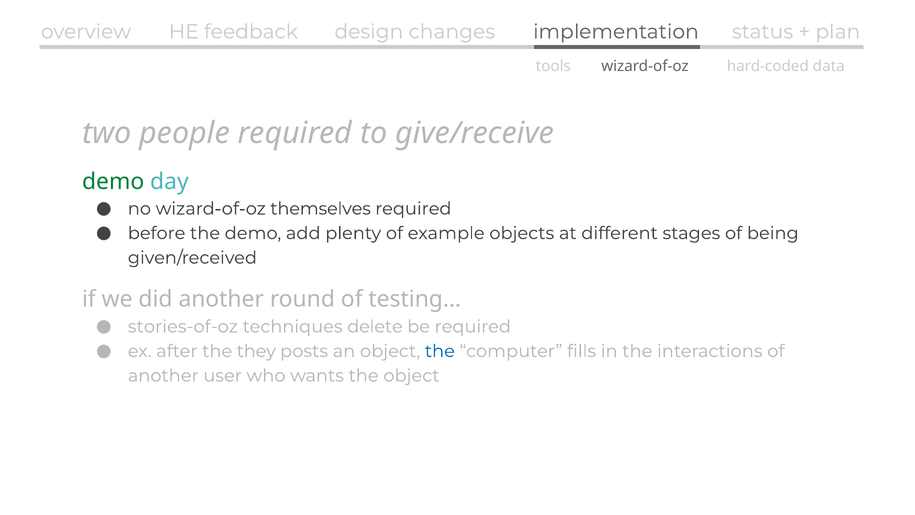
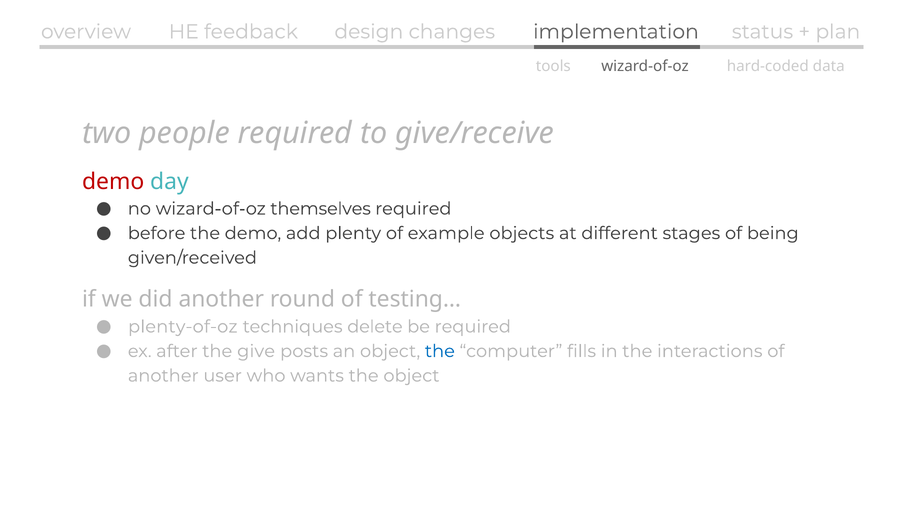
demo colour: green -> red (113, 181)
stories-of-oz: stories-of-oz -> plenty-of-oz (183, 326)
they: they -> give (256, 351)
